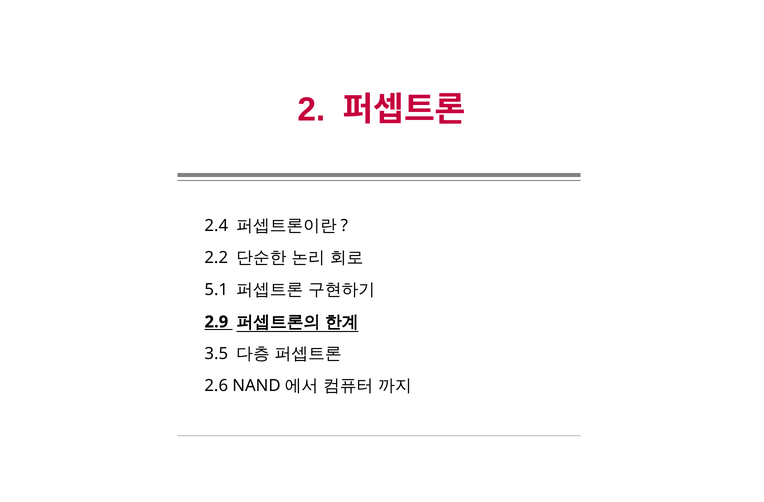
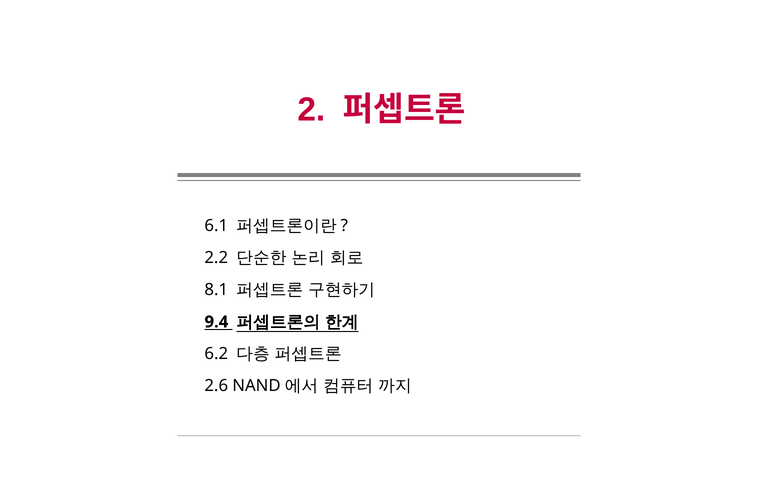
2.4: 2.4 -> 6.1 (216, 226)
5.1: 5.1 -> 8.1 (216, 290)
2.9: 2.9 -> 9.4 (216, 322)
3.5: 3.5 -> 6.2 (216, 354)
